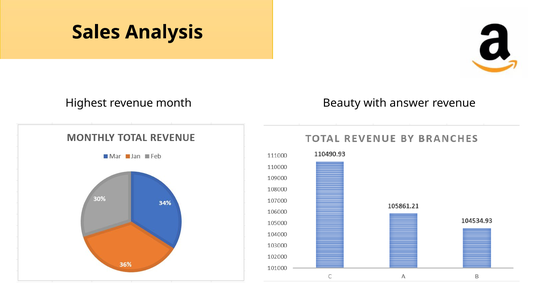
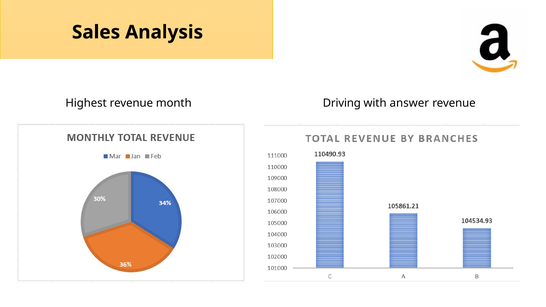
Beauty: Beauty -> Driving (342, 103)
